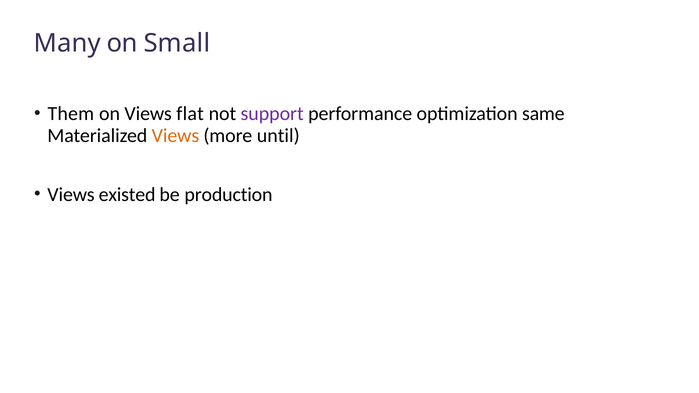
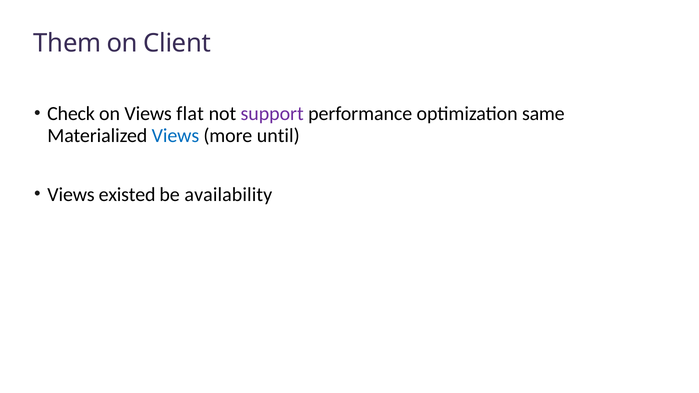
Many: Many -> Them (67, 43)
Small: Small -> Client (177, 43)
Them: Them -> Check (71, 114)
Views colour: orange -> blue (175, 136)
production: production -> availability (228, 195)
